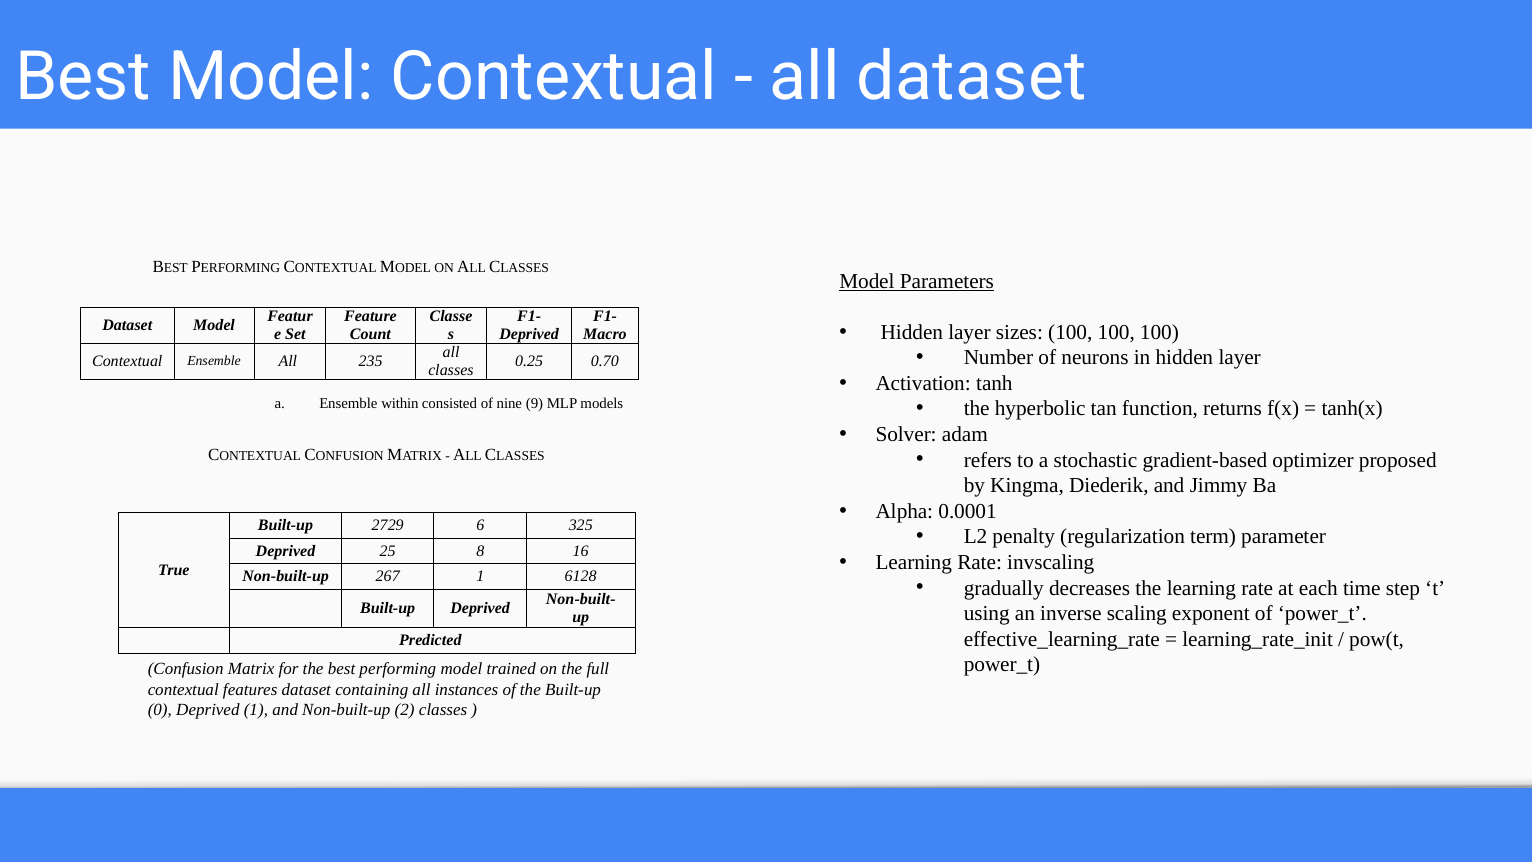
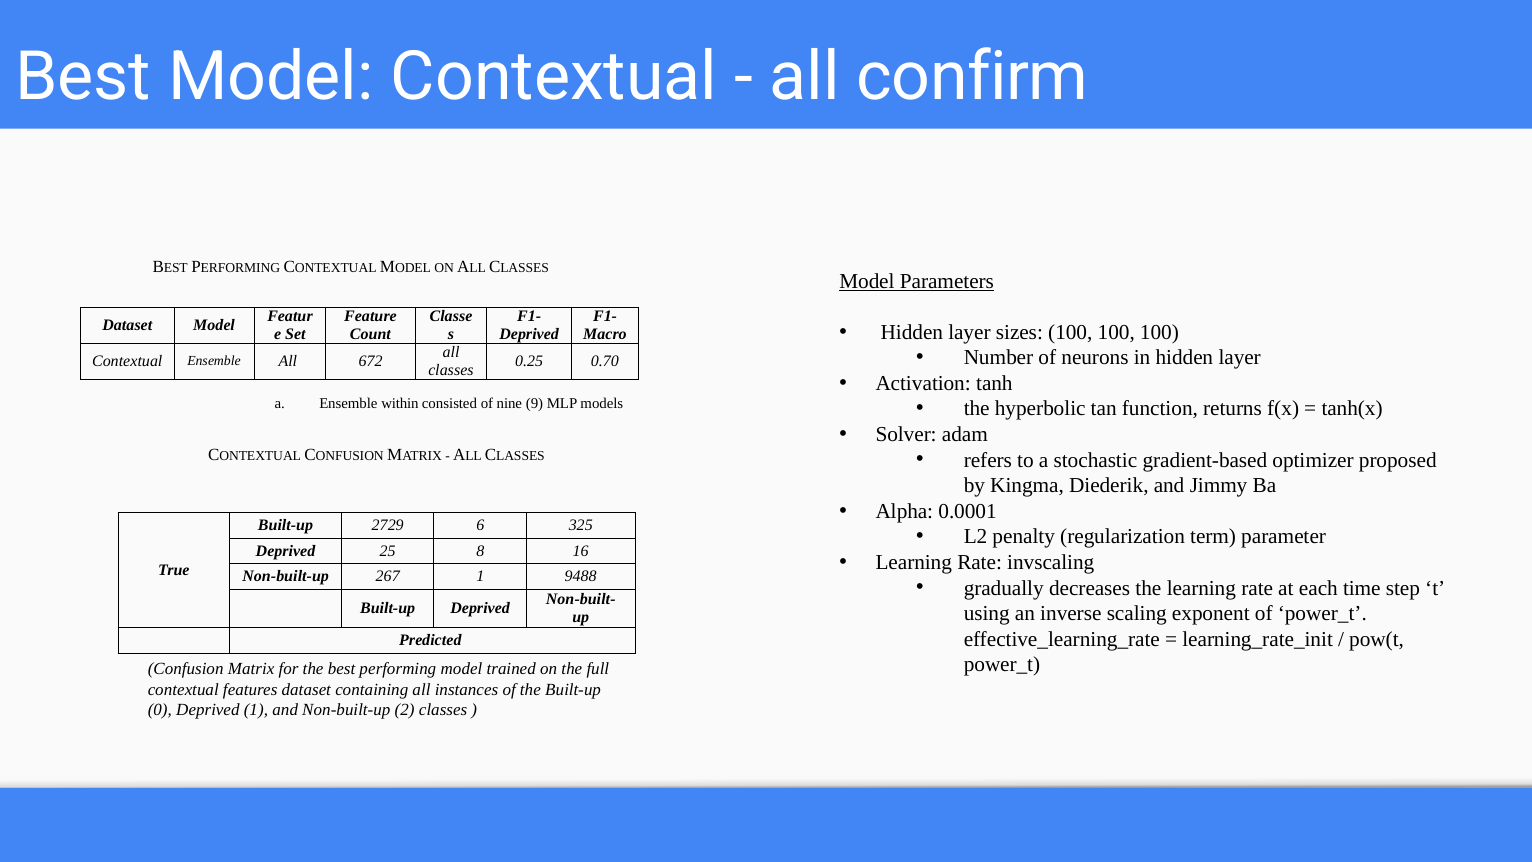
all dataset: dataset -> confirm (972, 77)
235: 235 -> 672 (371, 361)
6128: 6128 -> 9488 (581, 577)
